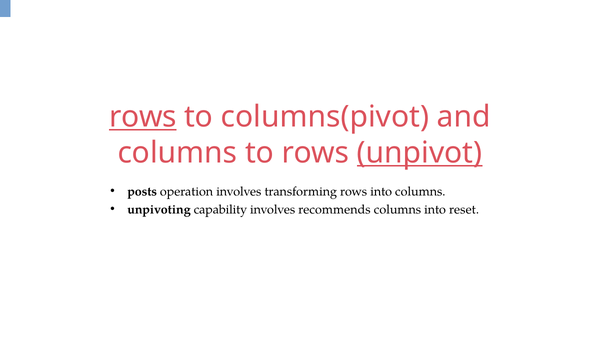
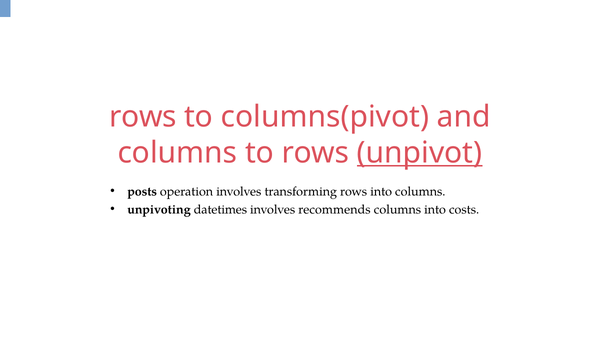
rows underline: present -> none (143, 117)
capability: capability -> datetimes (220, 209)
reset: reset -> costs (464, 209)
